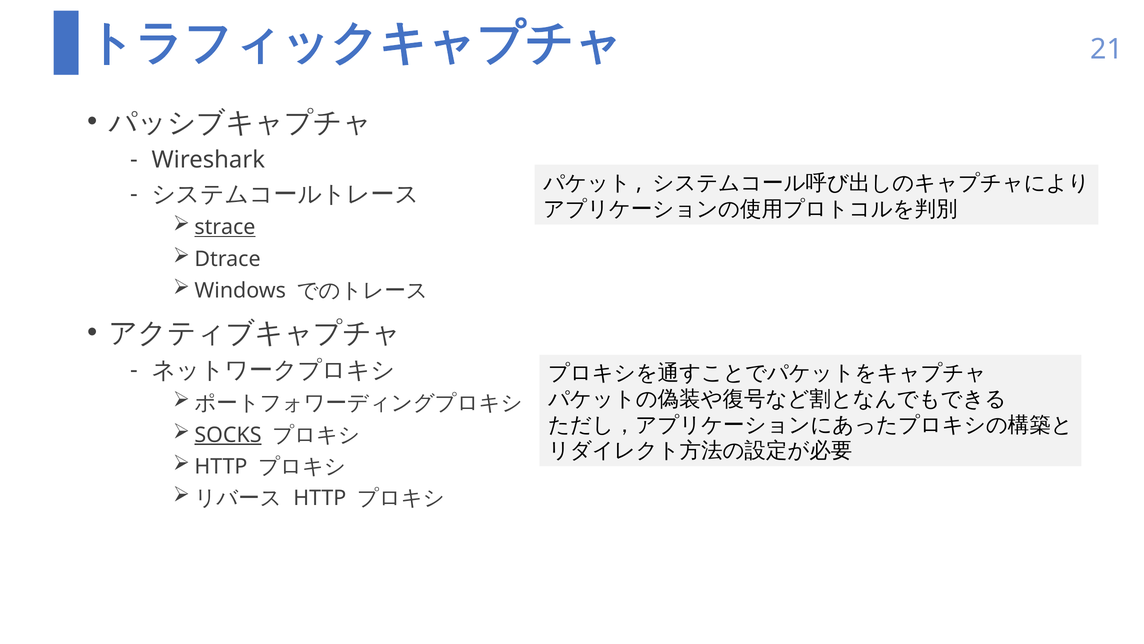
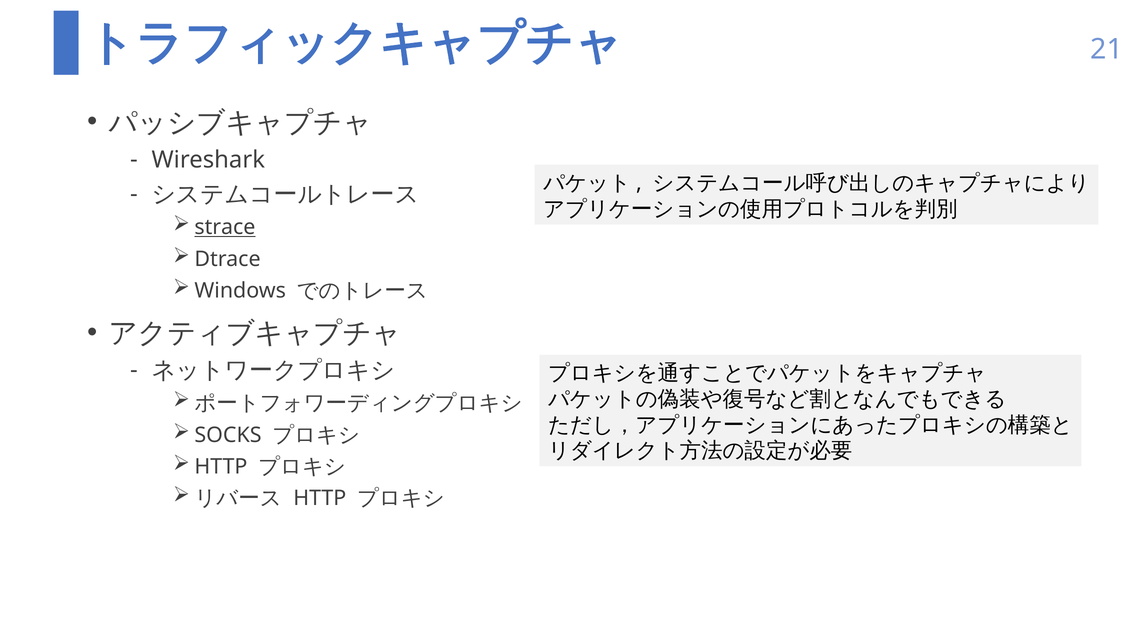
SOCKS underline: present -> none (228, 435)
